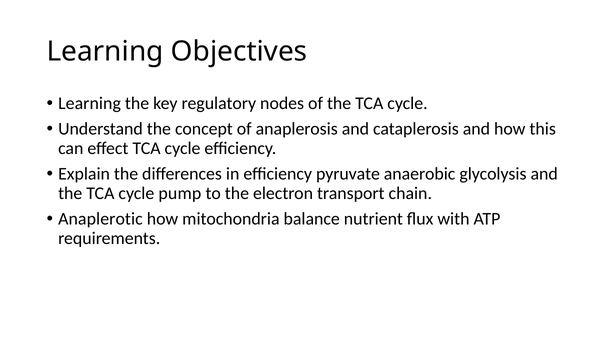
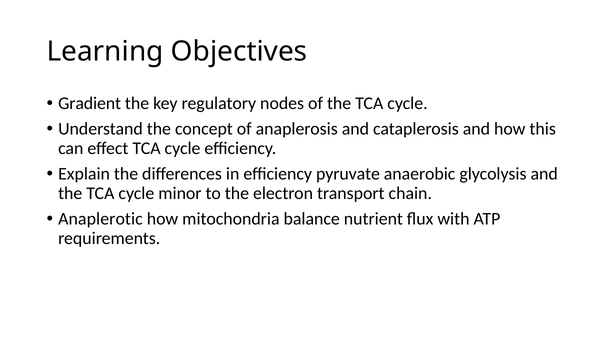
Learning: Learning -> Gradient (90, 103)
pump: pump -> minor (180, 193)
